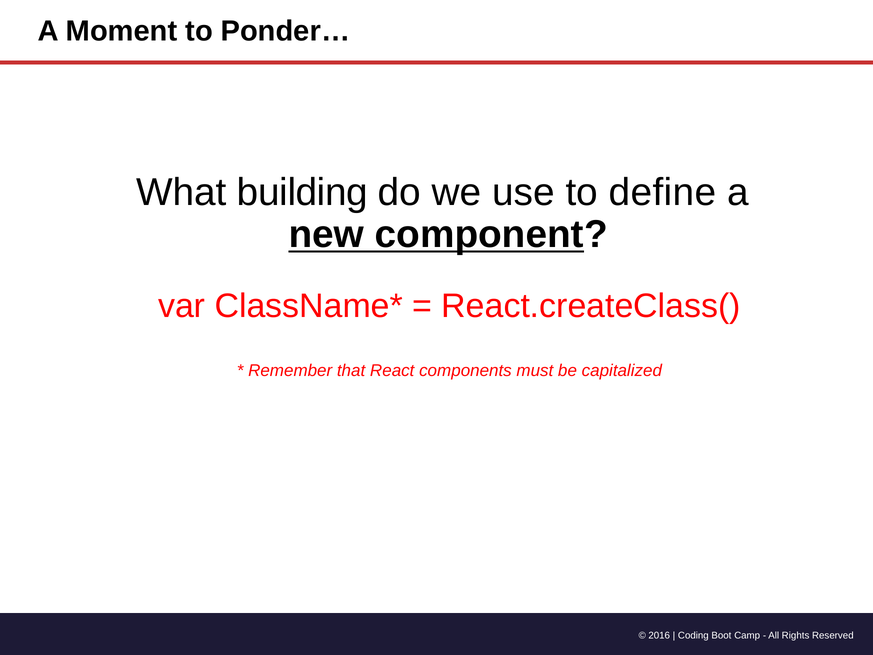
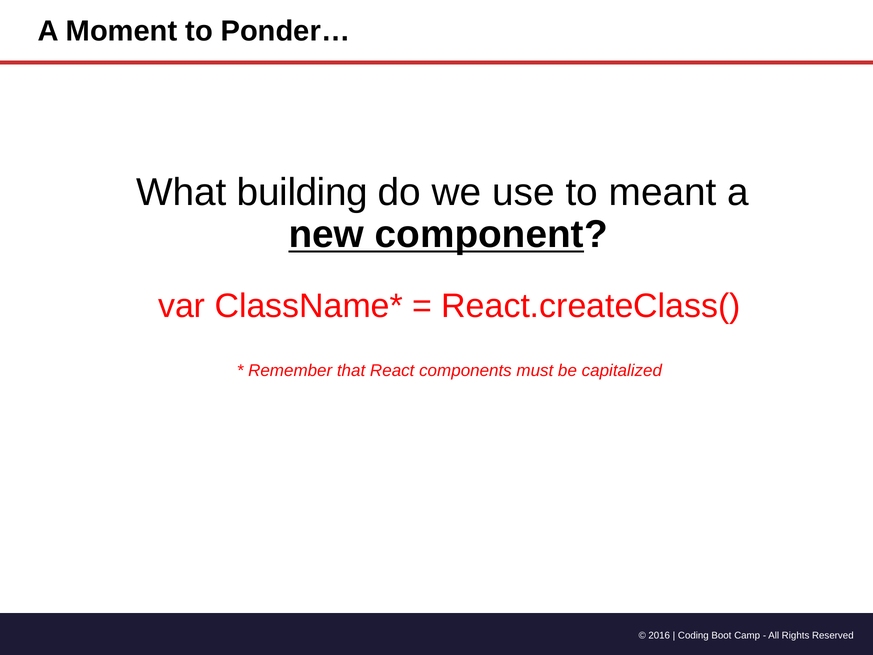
define: define -> meant (663, 192)
